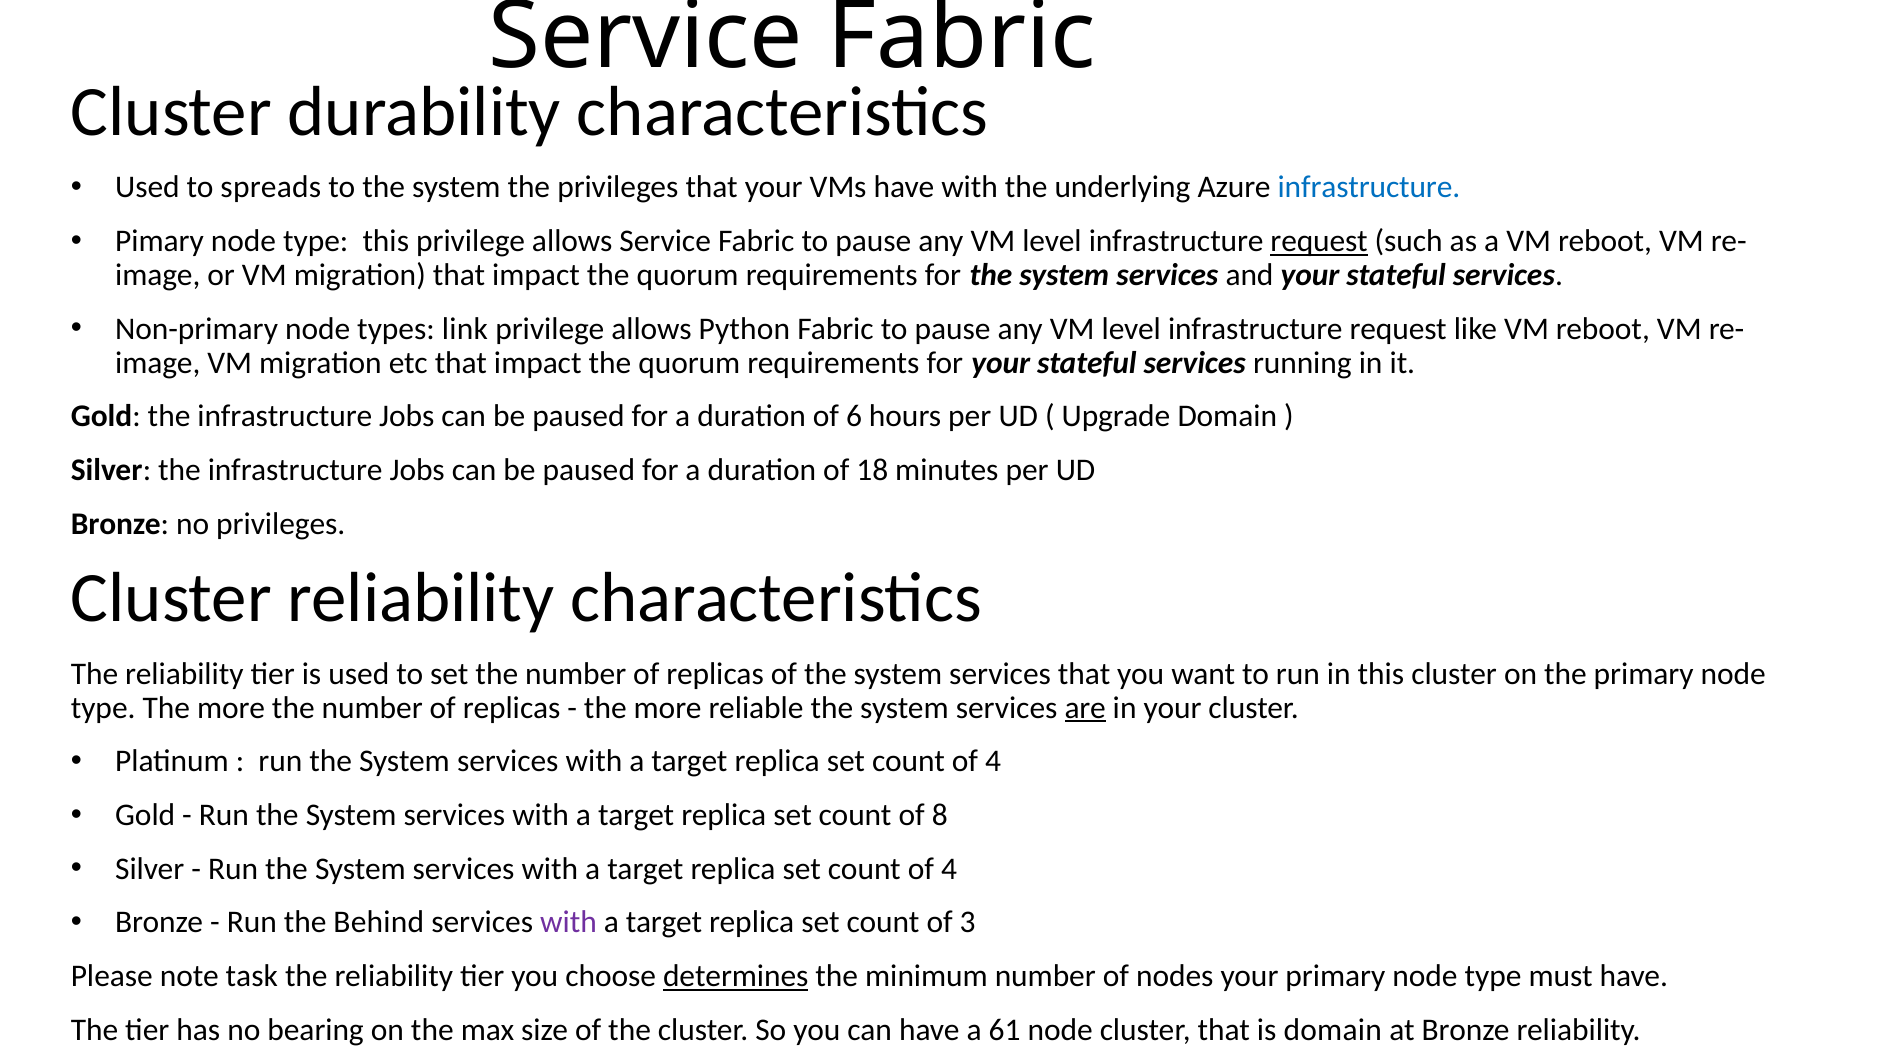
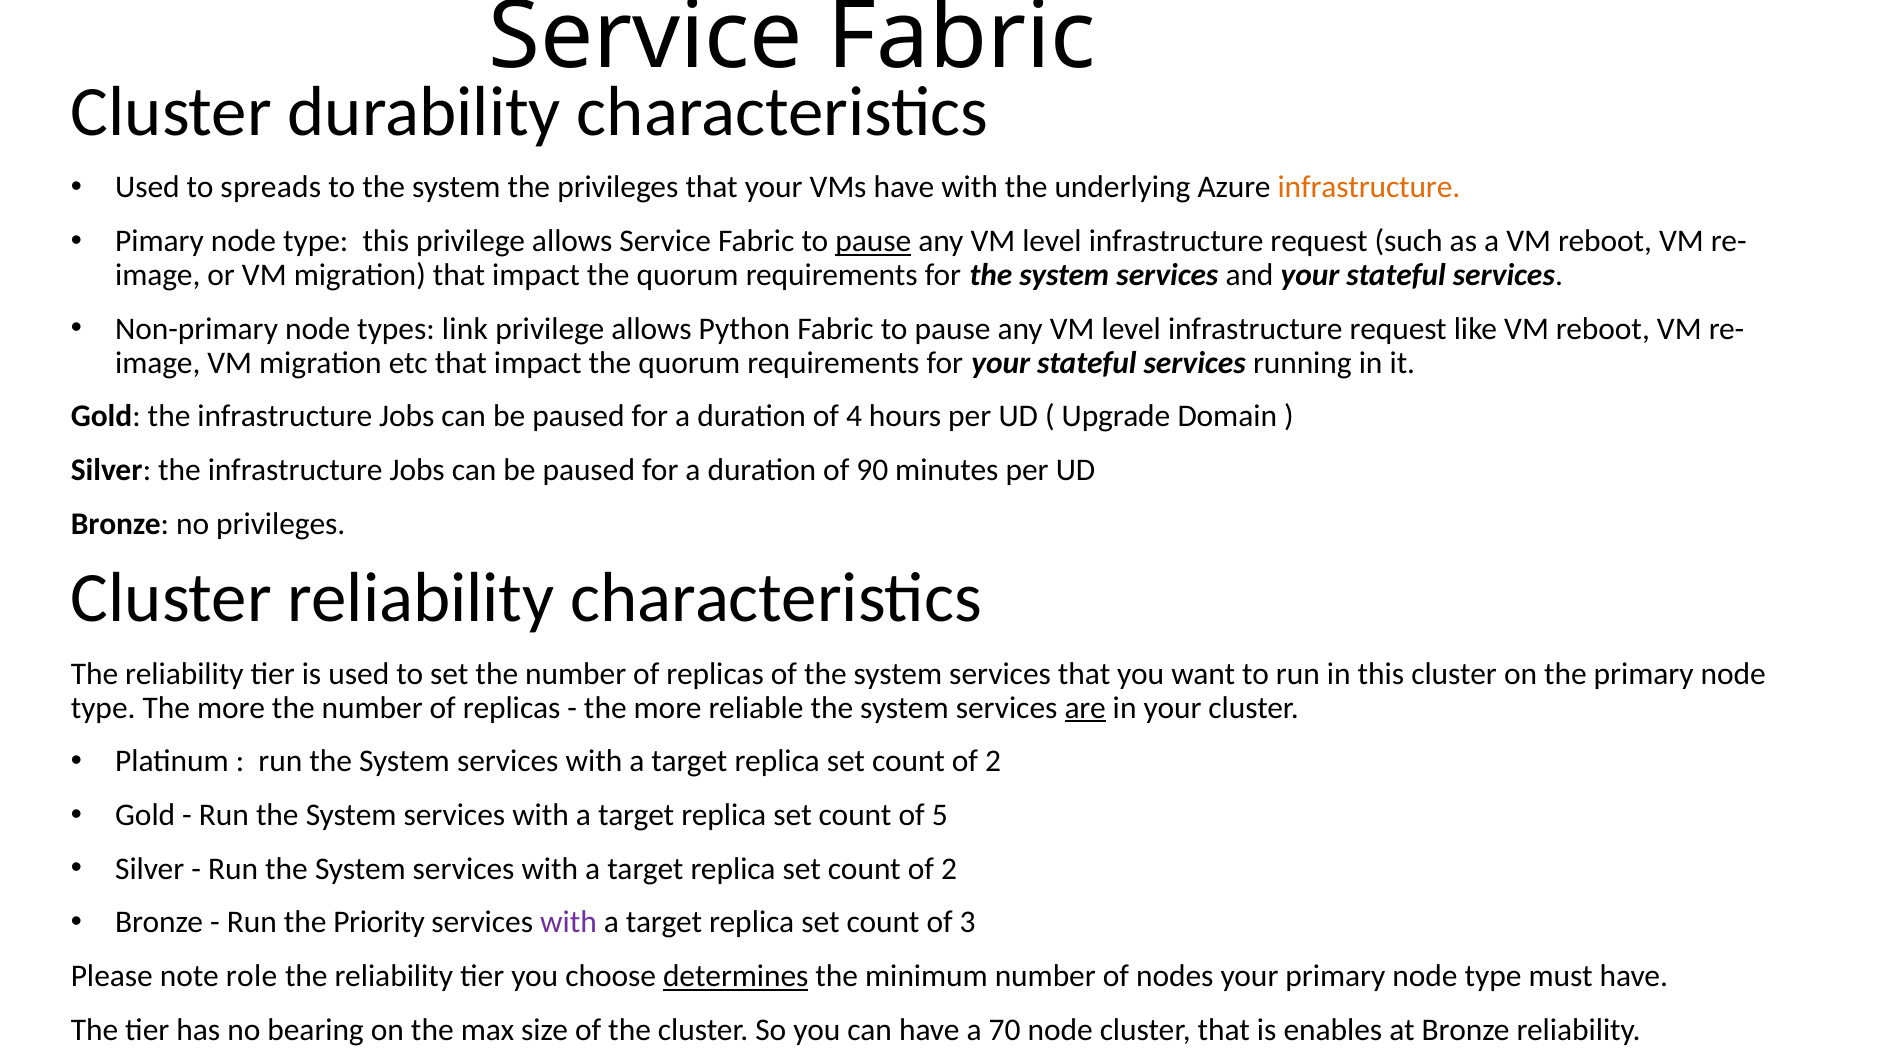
infrastructure colour: blue -> orange (1369, 187)
pause underline: none -> present (873, 241)
request underline: present -> none (1319, 241)
6: 6 -> 4 (854, 416)
18: 18 -> 90 (872, 470)
4: 4 -> 2 (993, 761)
8: 8 -> 5 (940, 815)
4: 4 -> 2 (949, 869)
Behind: Behind -> Priority (379, 923)
task: task -> role (252, 976)
61: 61 -> 70 (1005, 1030)
is domain: domain -> enables (1333, 1030)
